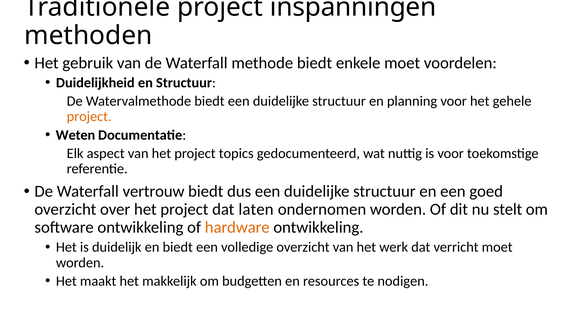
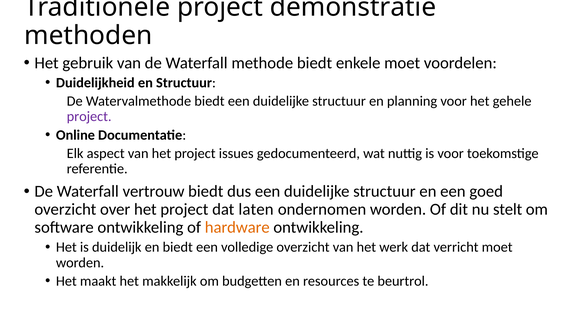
inspanningen: inspanningen -> demonstratie (353, 7)
project colour: orange -> purple (89, 117)
Weten: Weten -> Online (75, 135)
topics: topics -> issues (236, 154)
nodigen: nodigen -> beurtrol (403, 281)
